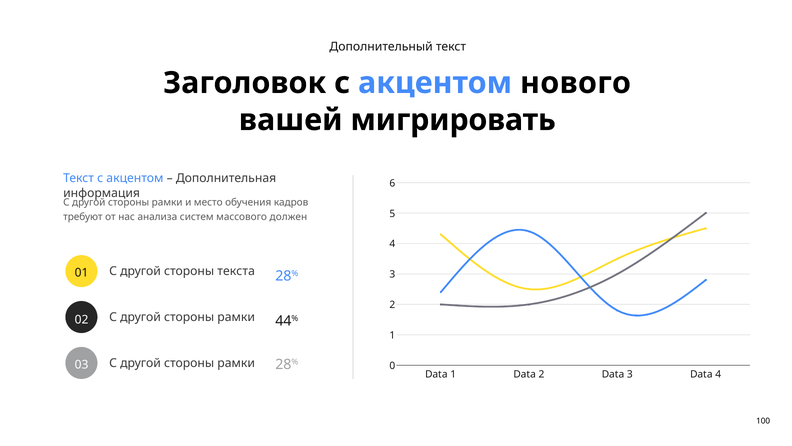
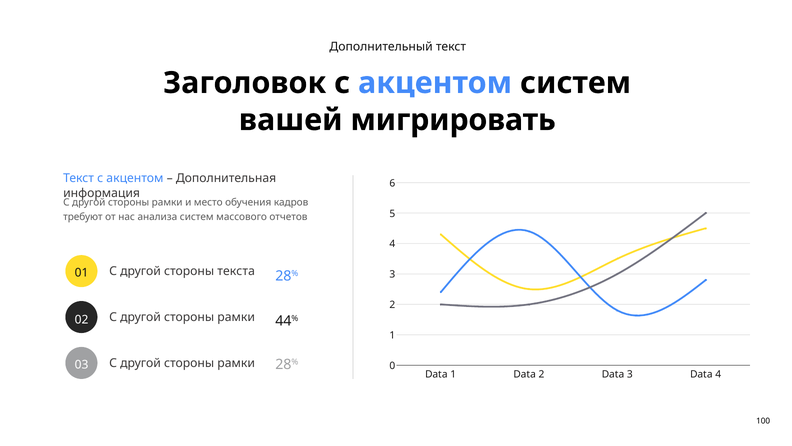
акцентом нового: нового -> систем (576, 83)
должен: должен -> отчетов (288, 217)
